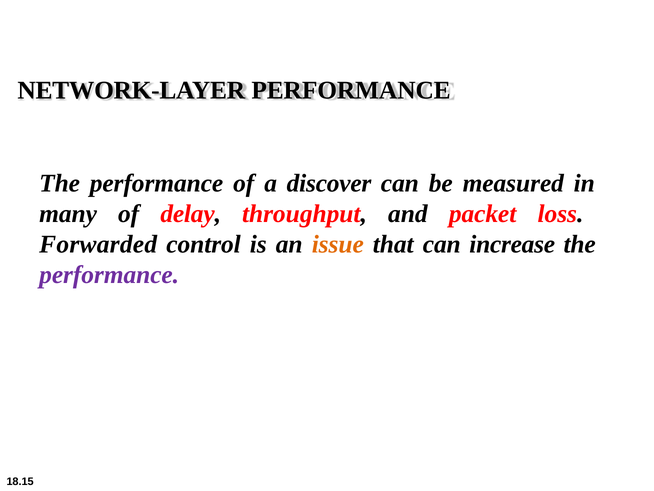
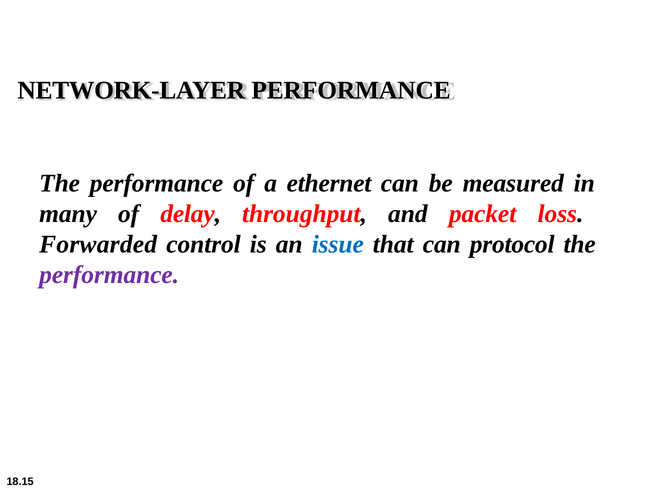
discover: discover -> ethernet (329, 183)
issue colour: orange -> blue (338, 244)
increase: increase -> protocol (512, 244)
